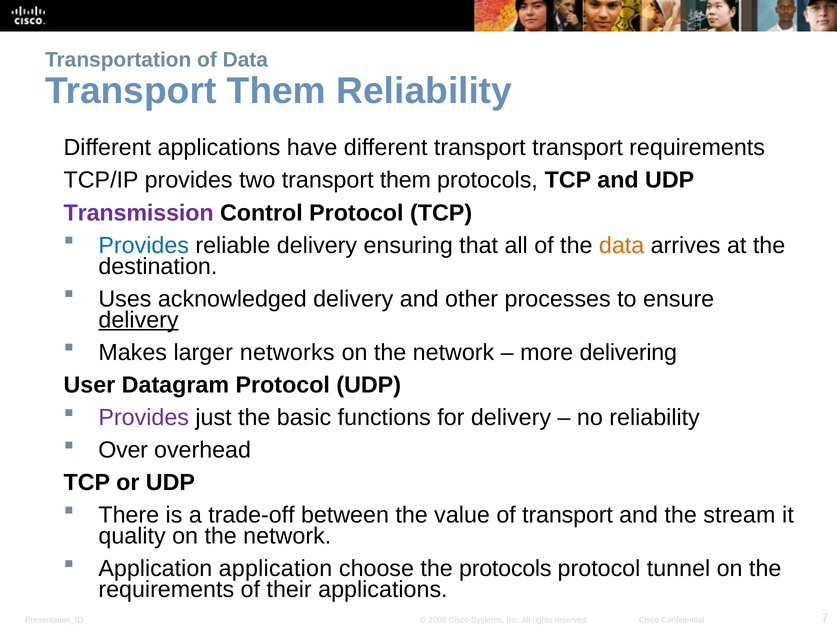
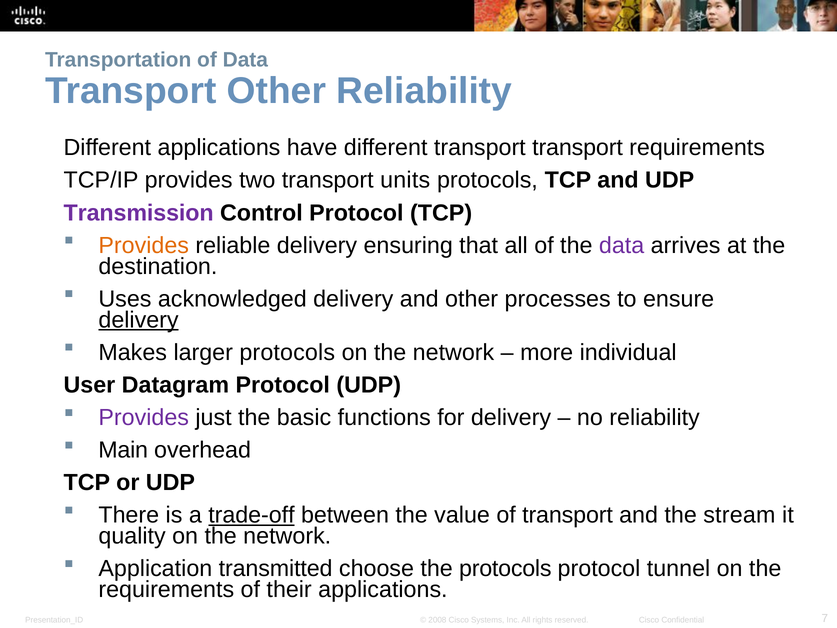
Them: Them -> Other (276, 91)
two transport them: them -> units (405, 180)
Provides colour: blue -> orange (144, 245)
data colour: orange -> purple (622, 245)
larger networks: networks -> protocols (287, 352)
delivering: delivering -> individual (628, 352)
Over: Over -> Main (123, 450)
trade-off underline: none -> present (251, 515)
Application application: application -> transmitted (276, 569)
